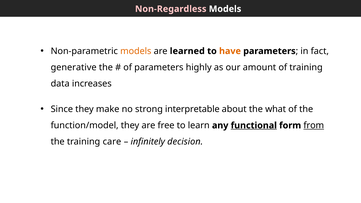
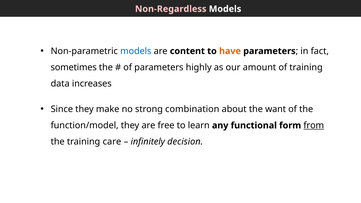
models colour: orange -> blue (136, 51)
learned: learned -> content (187, 51)
generative: generative -> sometimes (74, 67)
interpretable: interpretable -> combination (192, 109)
what: what -> want (276, 109)
functional underline: present -> none (254, 125)
